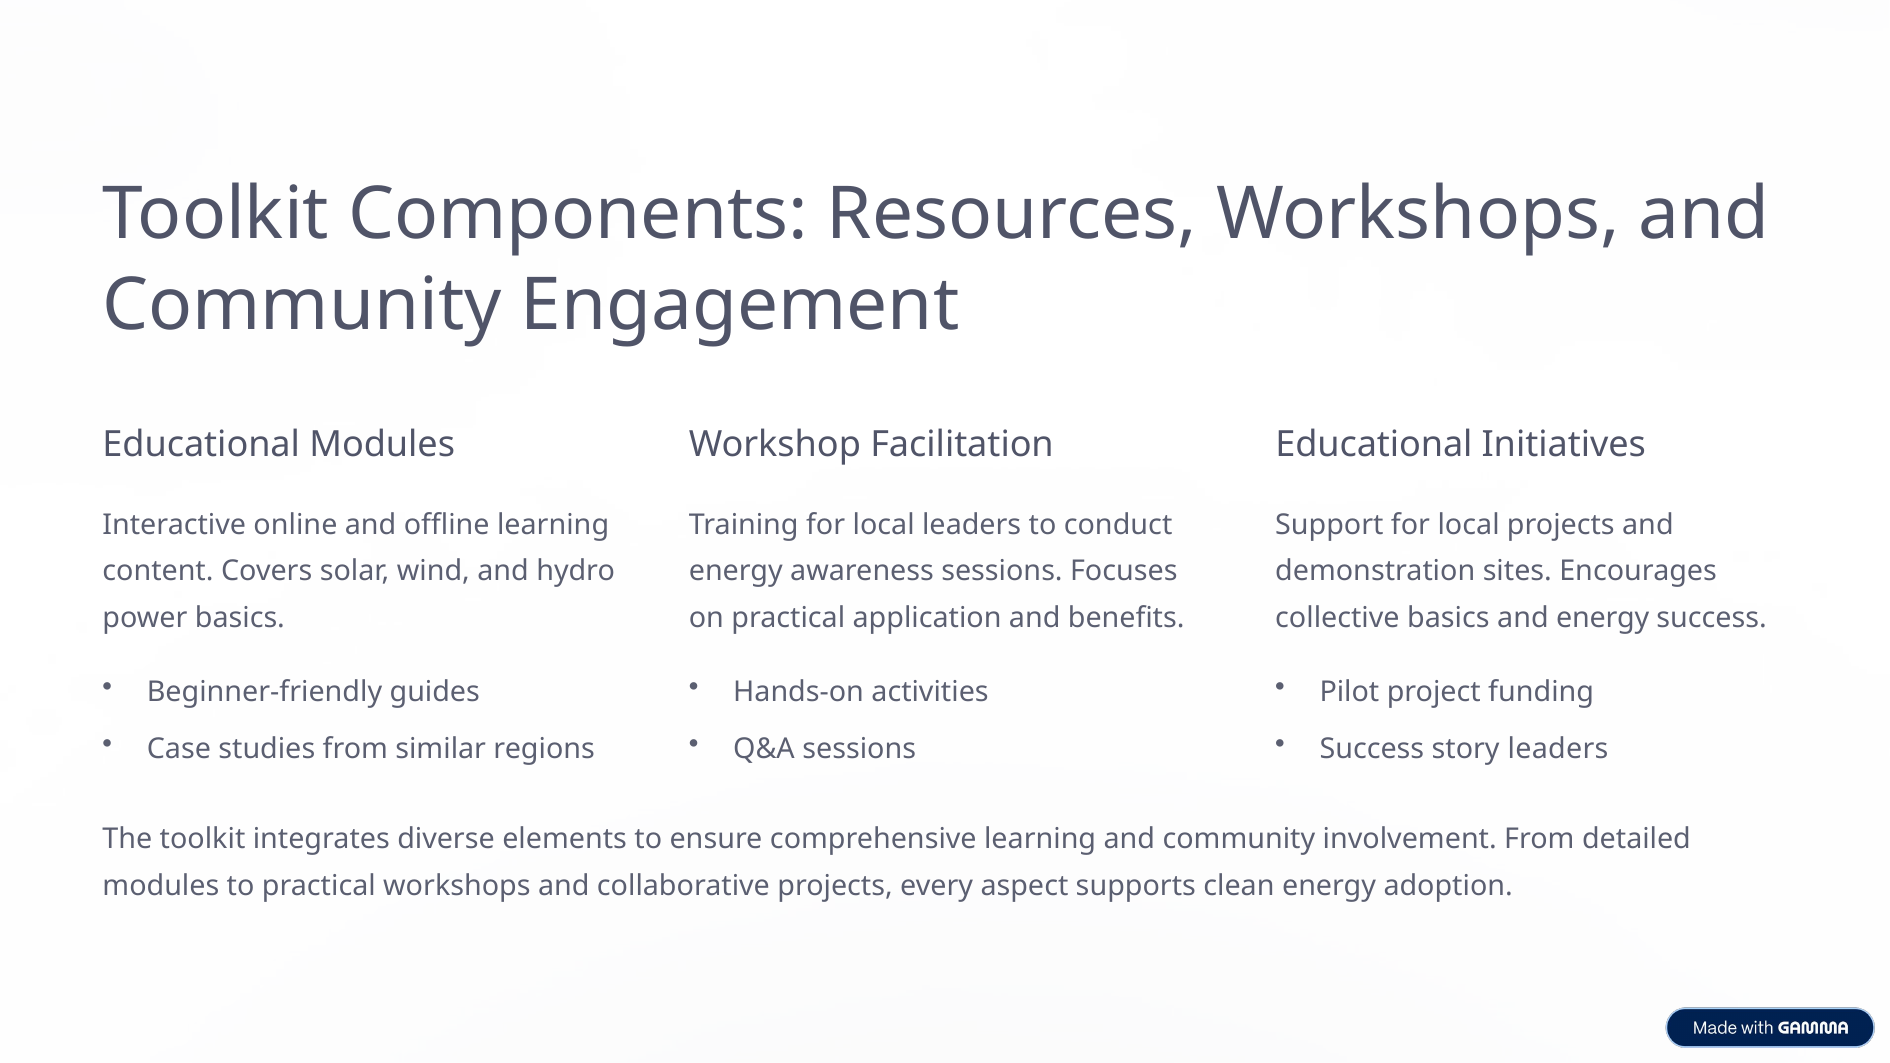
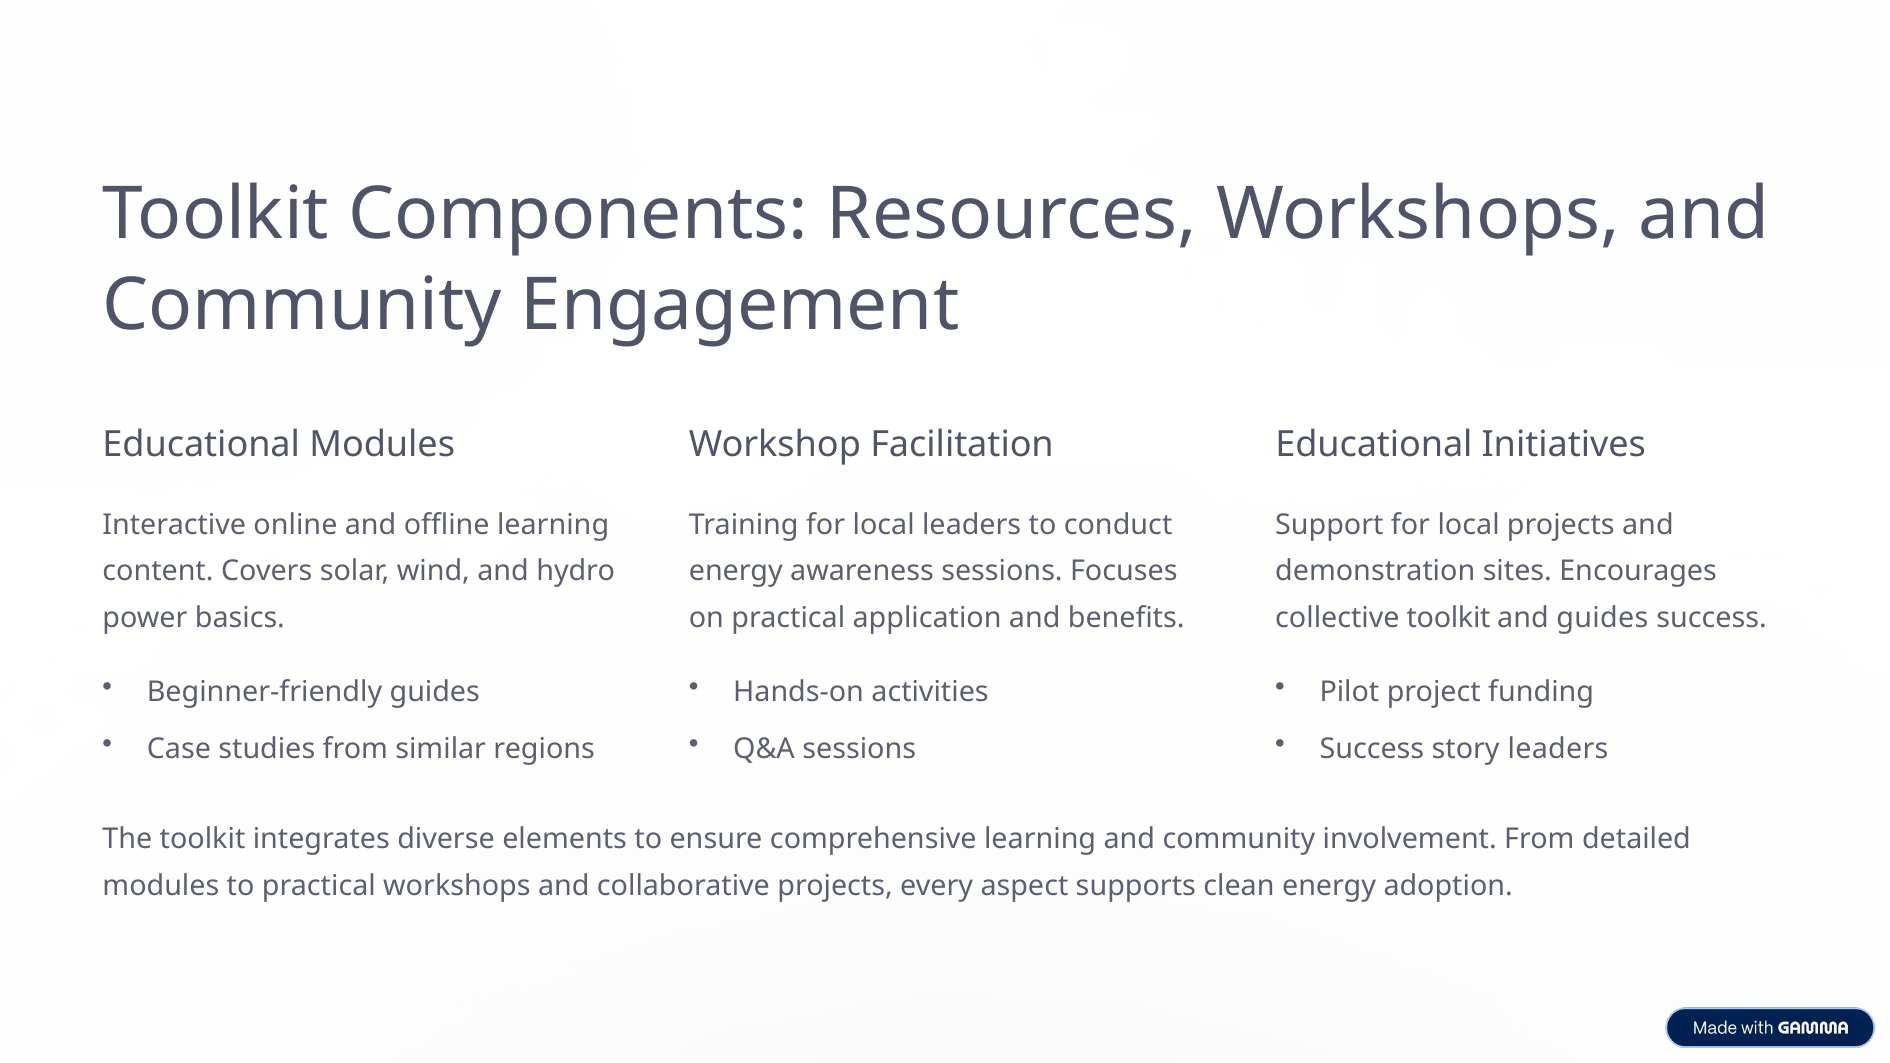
collective basics: basics -> toolkit (1449, 618)
and energy: energy -> guides (1602, 618)
